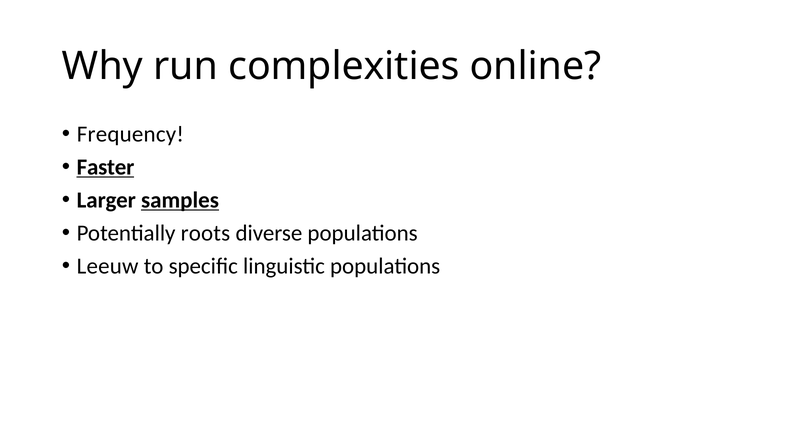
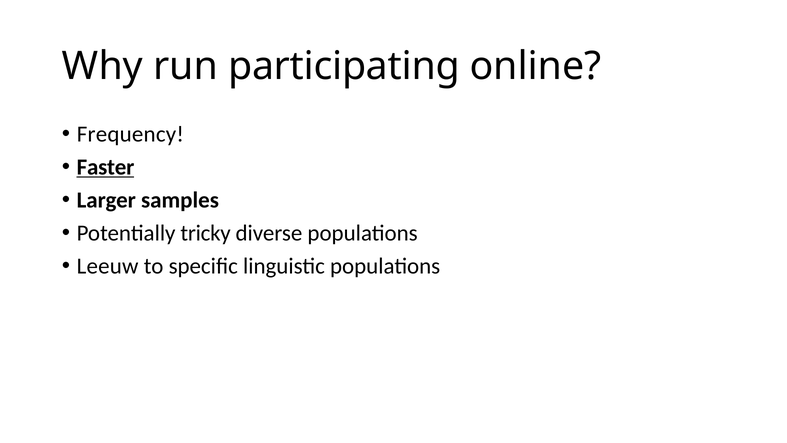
complexities: complexities -> participating (344, 66)
samples underline: present -> none (180, 200)
roots: roots -> tricky (206, 233)
